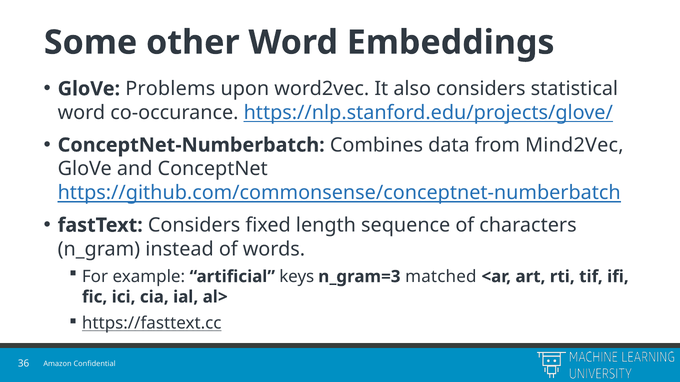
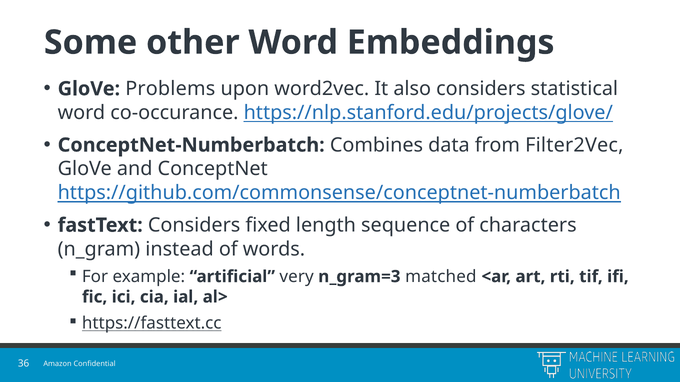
Mind2Vec: Mind2Vec -> Filter2Vec (574, 145)
keys: keys -> very (297, 277)
